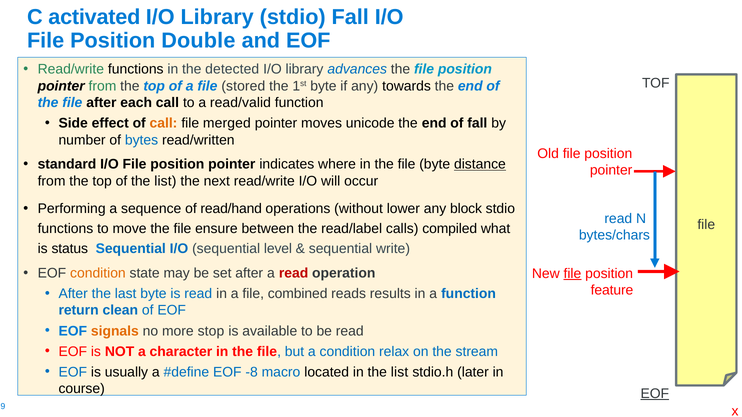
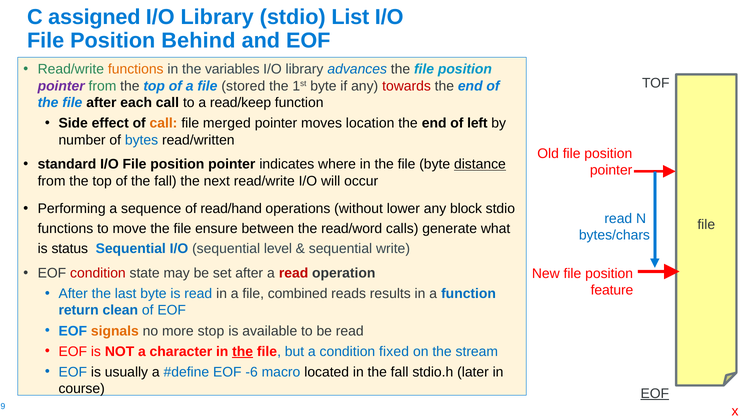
activated: activated -> assigned (94, 17)
stdio Fall: Fall -> List (350, 17)
Double: Double -> Behind (198, 41)
functions colour: black -> orange (136, 69)
detected: detected -> variables (232, 69)
pointer colour: black -> purple (61, 86)
towards colour: black -> red (407, 86)
read/valid: read/valid -> read/keep (241, 103)
unicode: unicode -> location (370, 123)
of fall: fall -> left (477, 123)
of the list: list -> fall (165, 181)
read/label: read/label -> read/word (352, 229)
compiled: compiled -> generate (450, 229)
condition colour: orange -> red (98, 273)
file underline: present -> none (572, 274)
the underline: none -> present (243, 352)
relax: relax -> fixed (394, 352)
-8: -8 -> -6 (252, 372)
in the list: list -> fall (400, 372)
